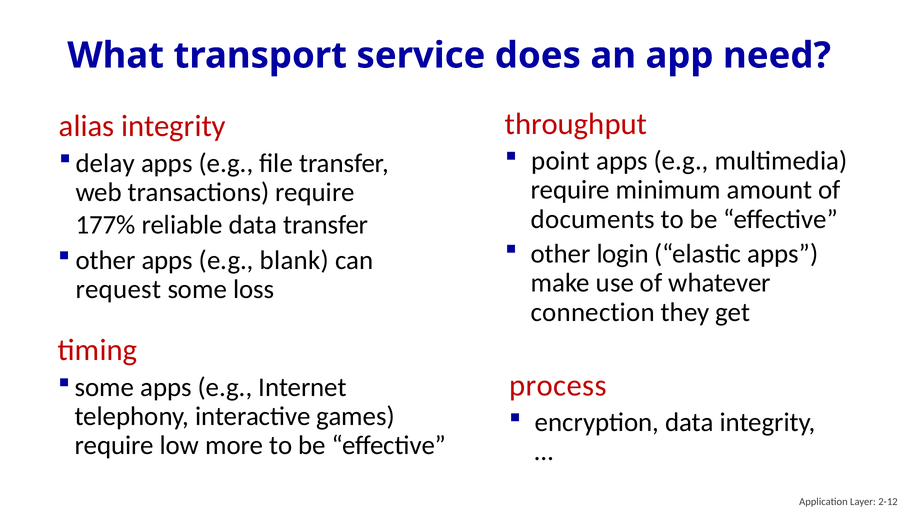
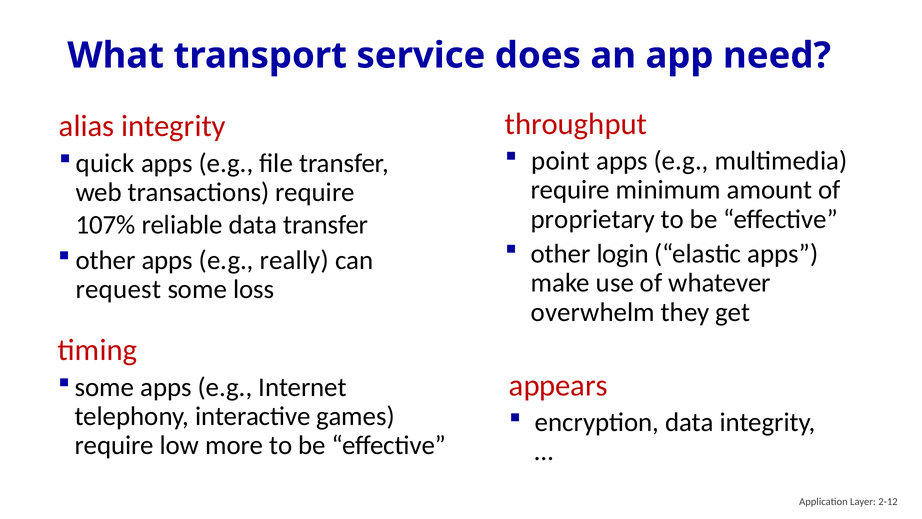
delay: delay -> quick (105, 163)
documents: documents -> proprietary (593, 219)
177%: 177% -> 107% (106, 225)
blank: blank -> really (294, 260)
connection: connection -> overwhelm (593, 312)
process: process -> appears (558, 385)
